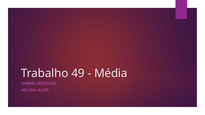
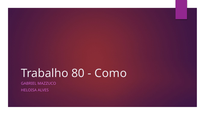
49: 49 -> 80 (78, 73)
Média: Média -> Como (111, 73)
